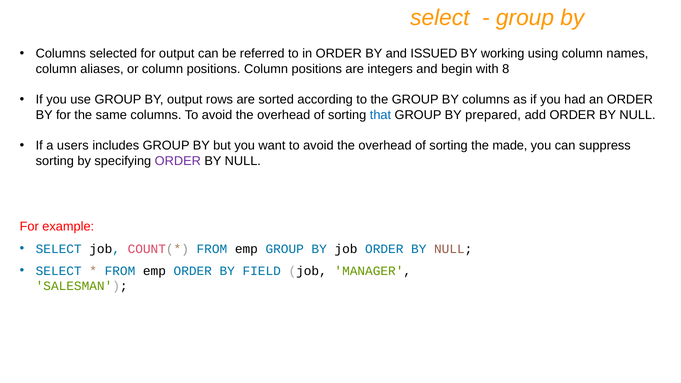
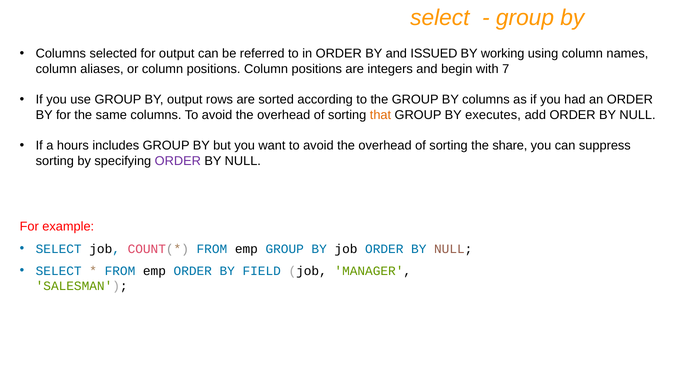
8: 8 -> 7 (506, 69)
that colour: blue -> orange (380, 115)
prepared: prepared -> executes (493, 115)
users: users -> hours (73, 146)
made: made -> share (510, 146)
